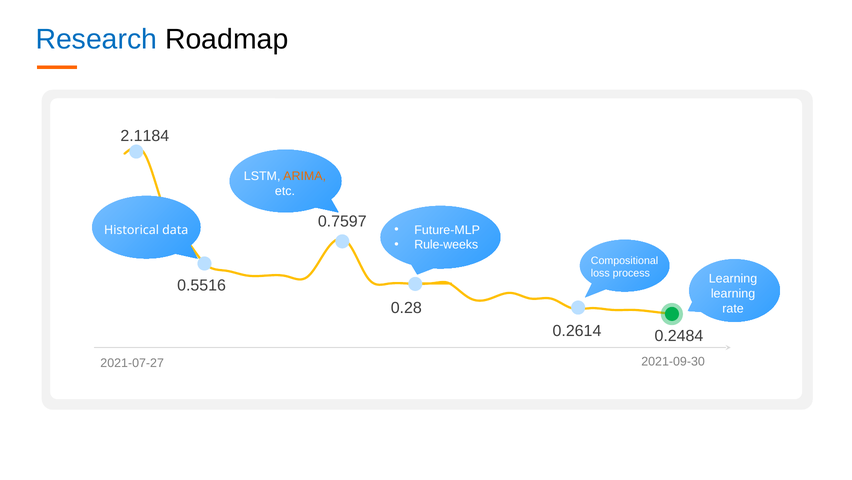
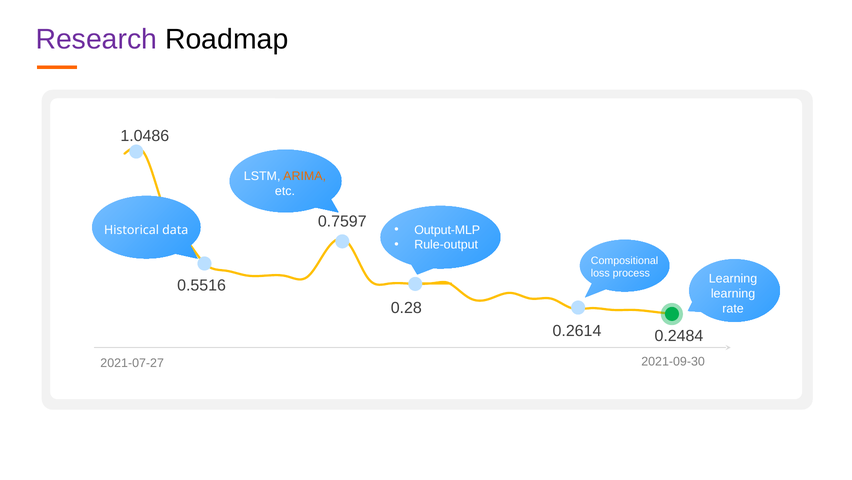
Research colour: blue -> purple (96, 39)
2.1184: 2.1184 -> 1.0486 (145, 136)
Future-MLP: Future-MLP -> Output-MLP (447, 230)
Rule-weeks: Rule-weeks -> Rule-output (446, 244)
